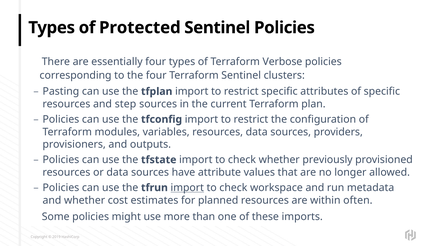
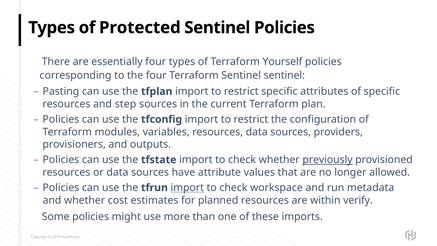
Verbose: Verbose -> Yourself (282, 62)
Sentinel clusters: clusters -> sentinel (284, 75)
previously underline: none -> present (328, 160)
often: often -> verify (358, 200)
